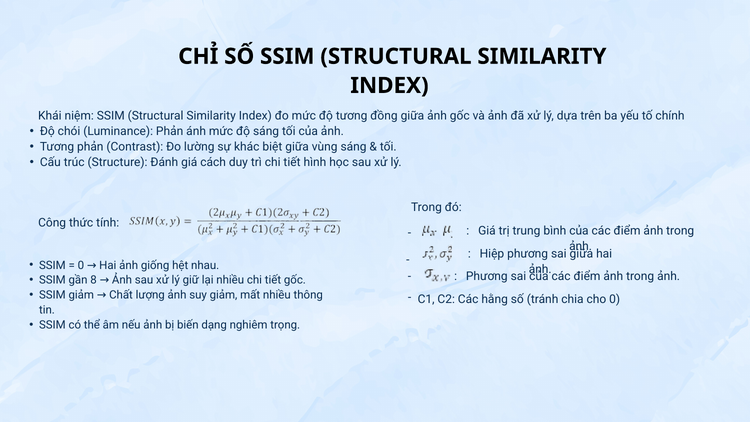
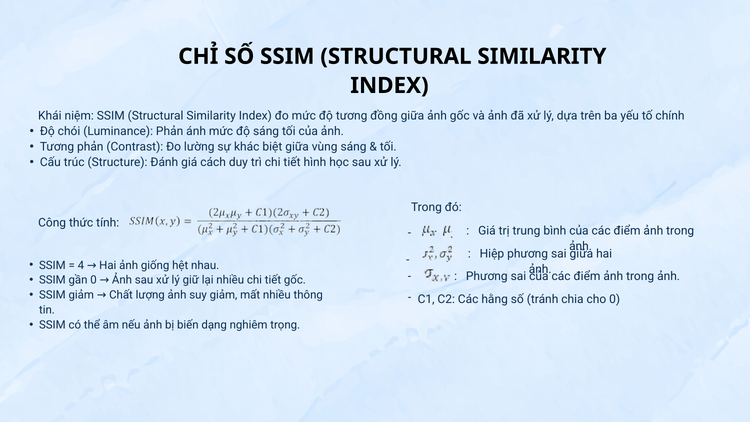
0: 0 -> 4 (81, 265)
gần 8: 8 -> 0 (93, 280)
